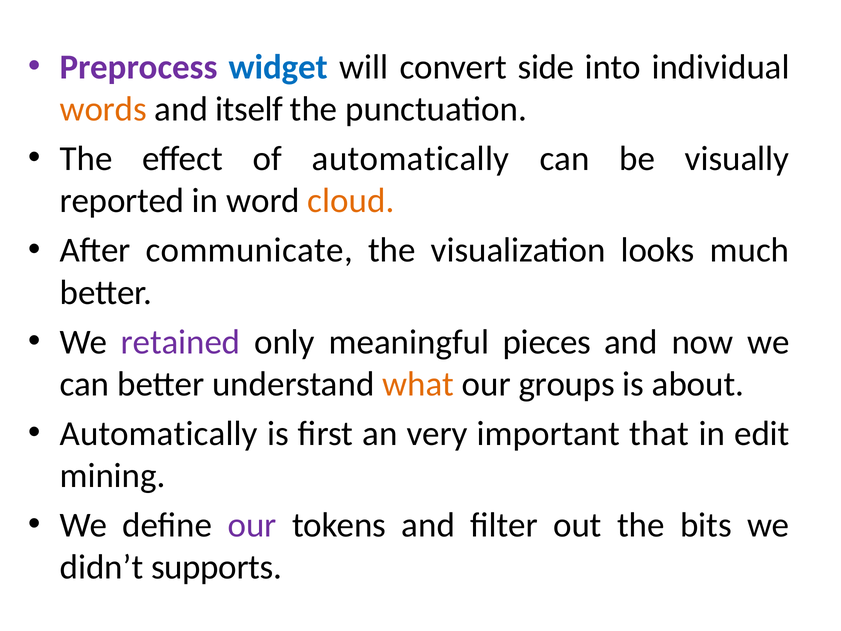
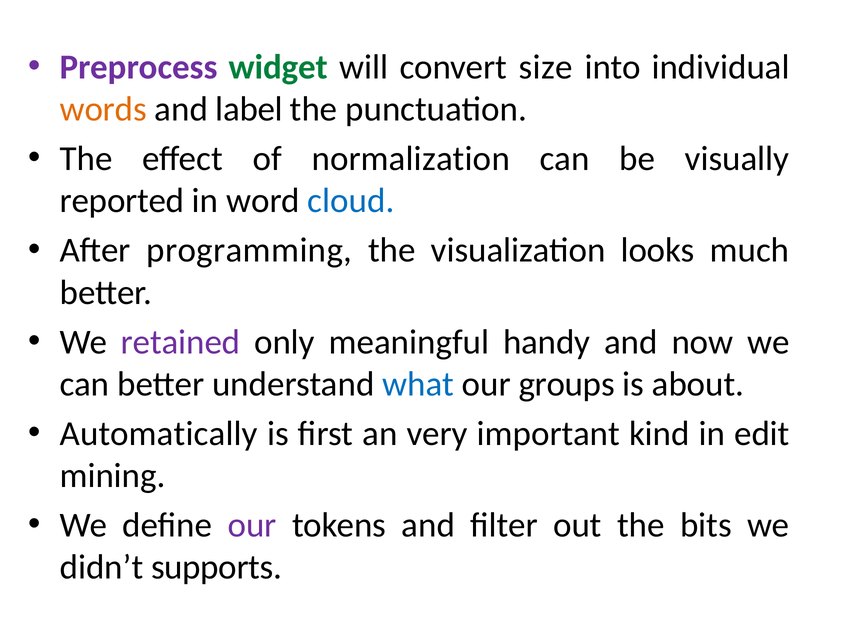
widget colour: blue -> green (278, 67)
side: side -> size (546, 67)
itself: itself -> label (249, 109)
of automatically: automatically -> normalization (411, 159)
cloud colour: orange -> blue (351, 201)
communicate: communicate -> programming (249, 250)
pieces: pieces -> handy (547, 342)
what colour: orange -> blue (418, 384)
that: that -> kind (659, 433)
